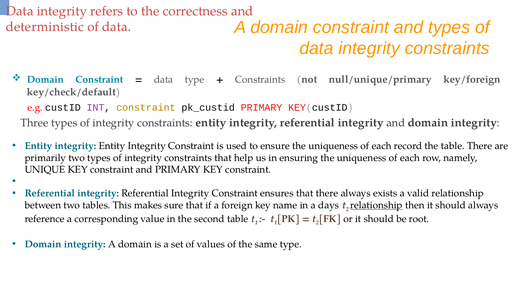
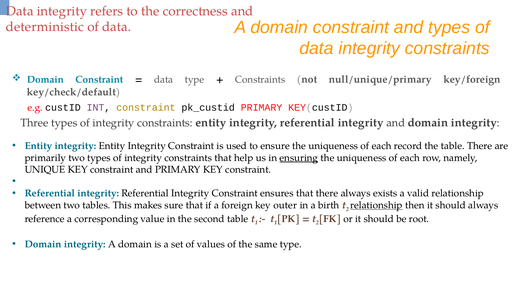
ensuring underline: none -> present (299, 157)
name: name -> outer (285, 205)
days: days -> birth (329, 205)
